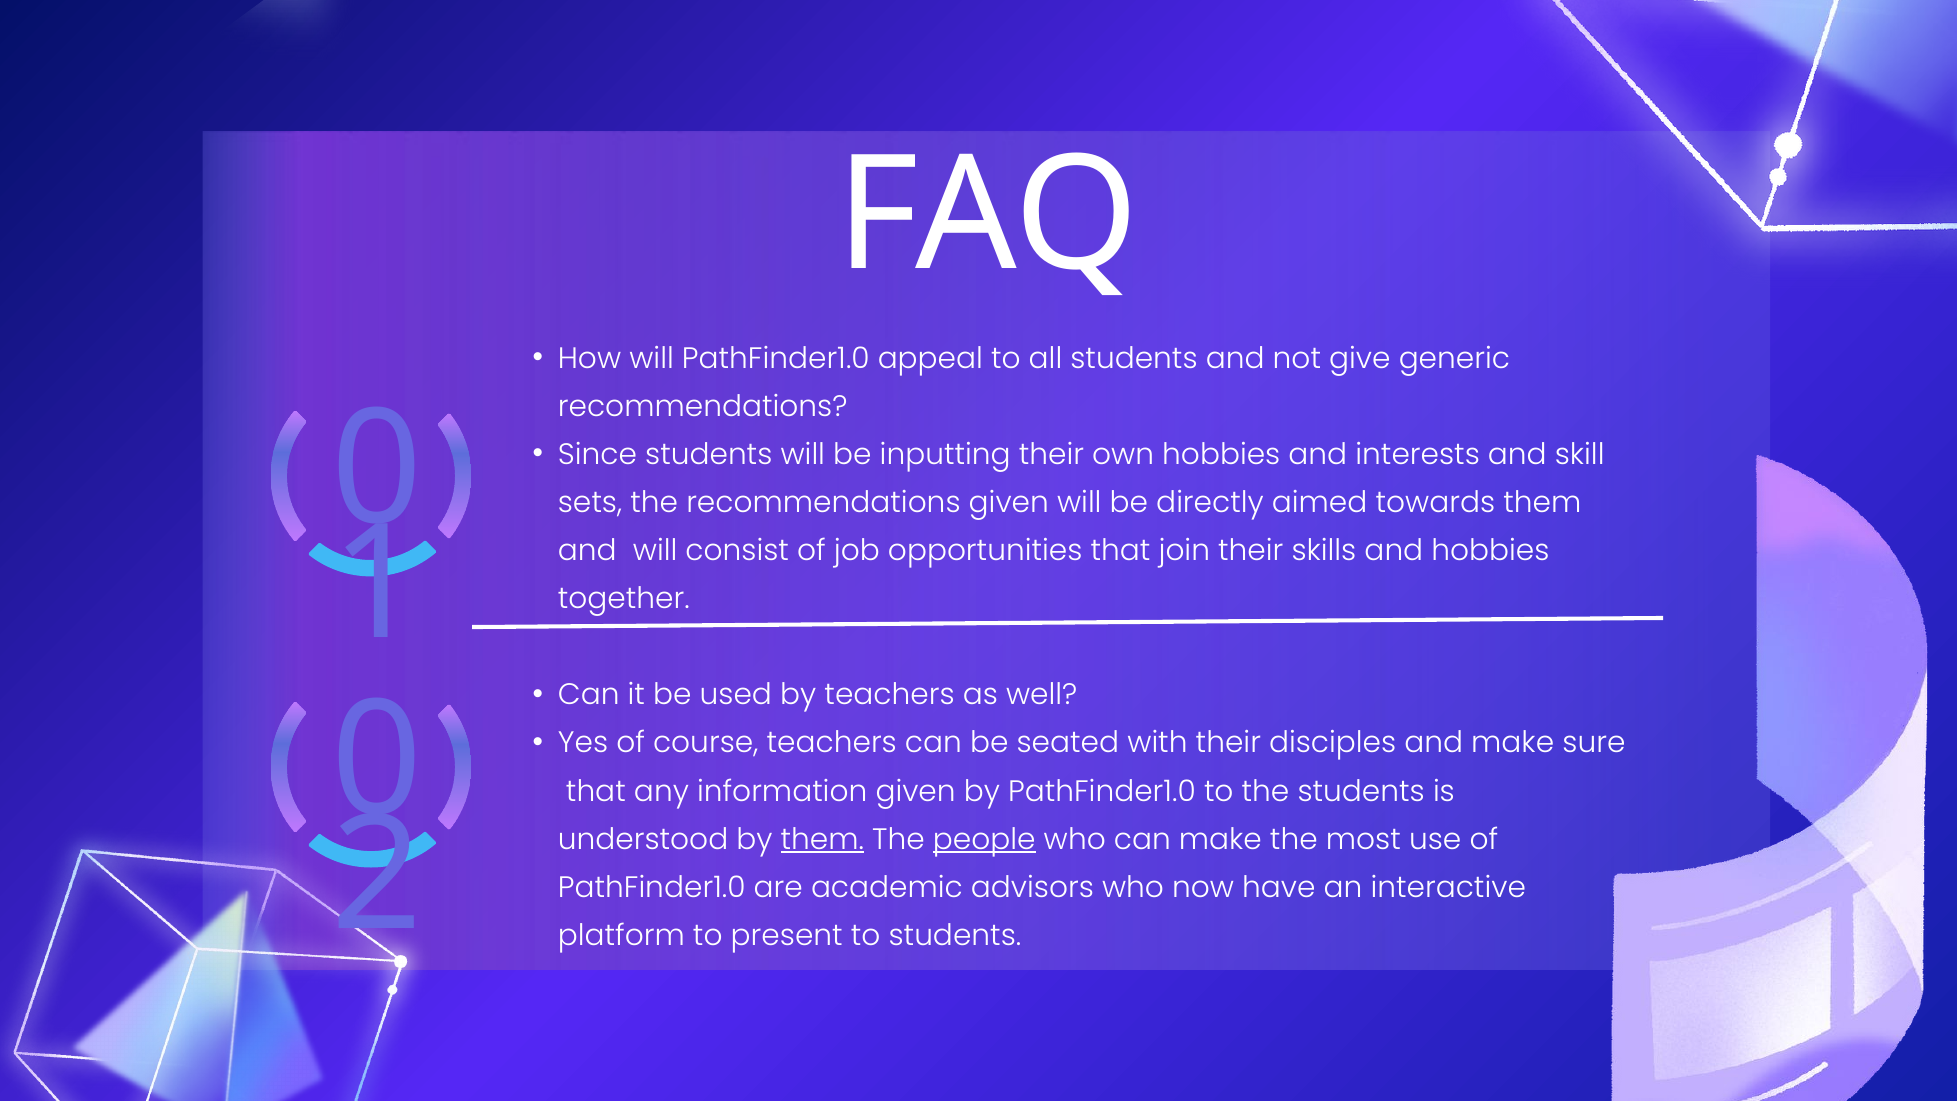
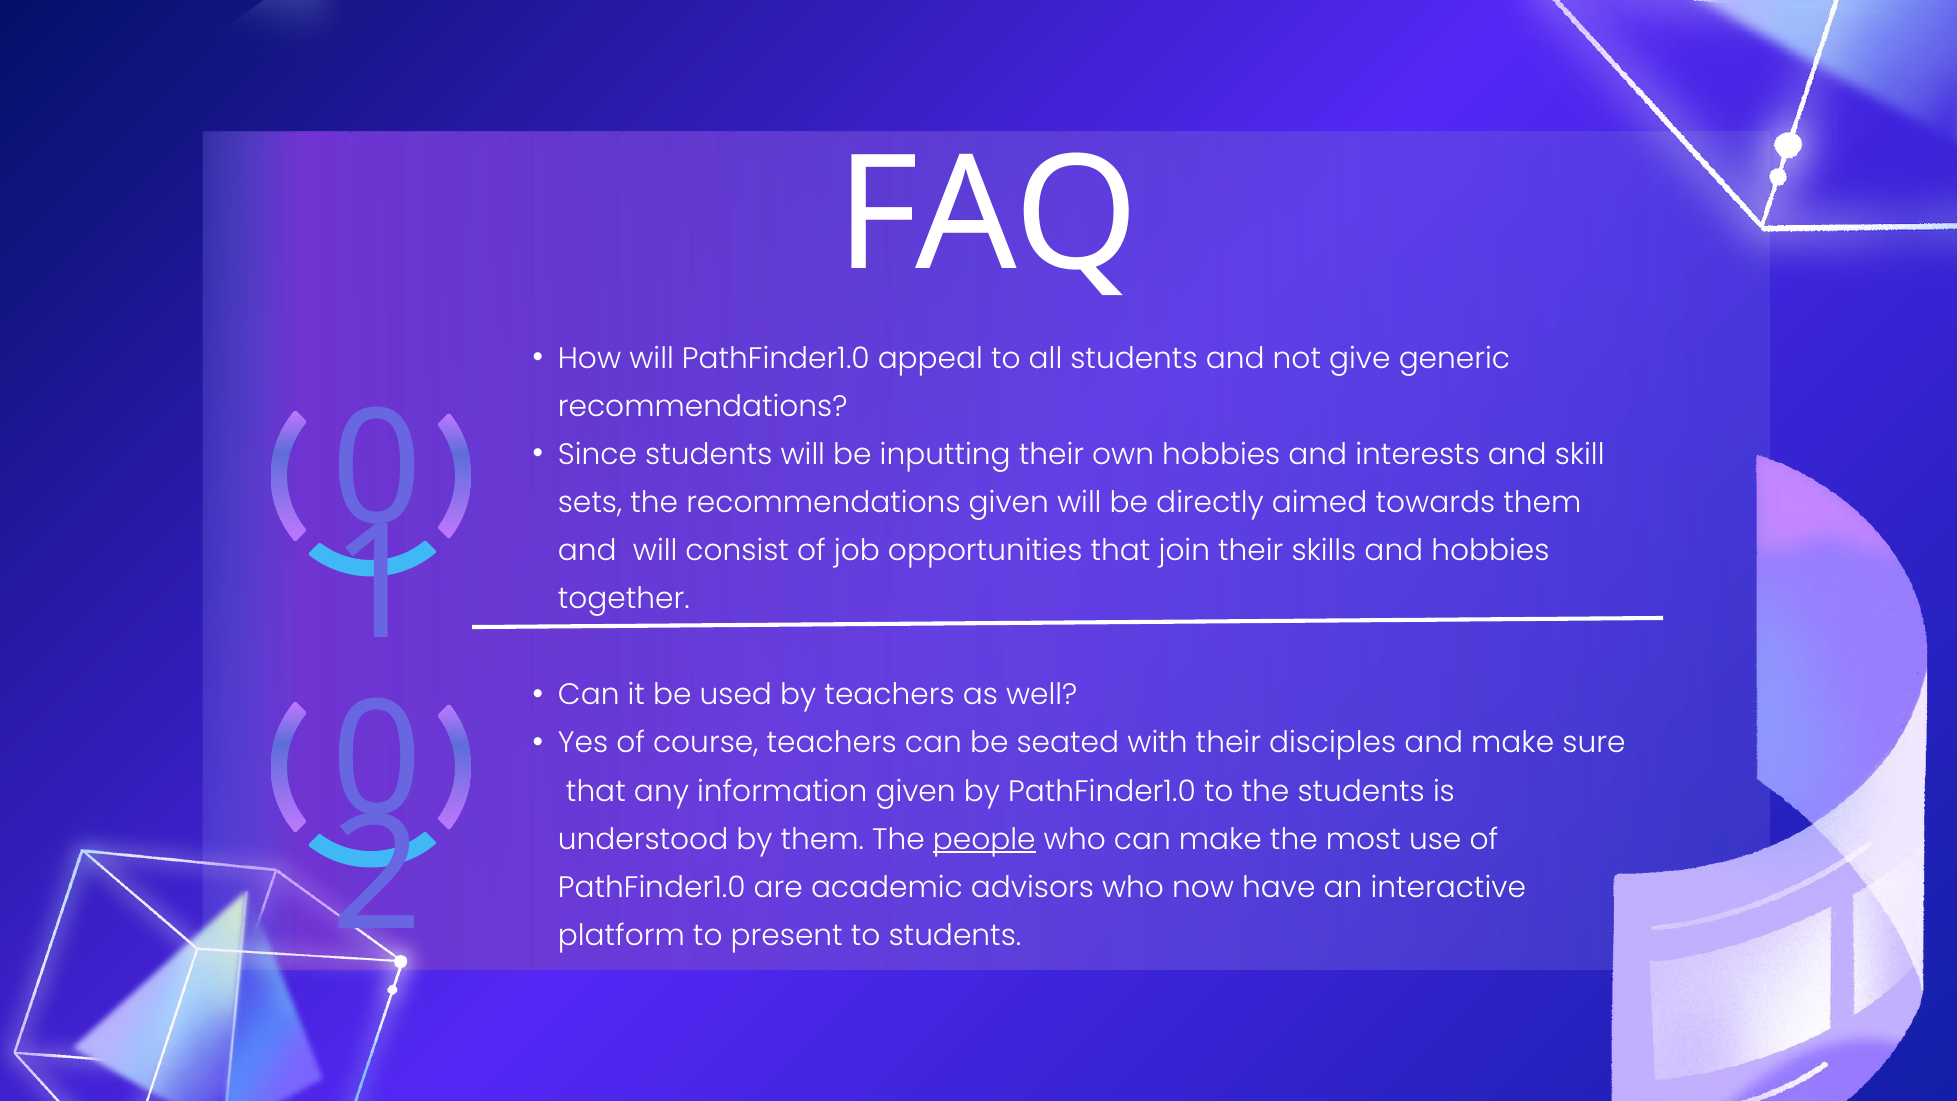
them underline: present -> none (822, 839)
